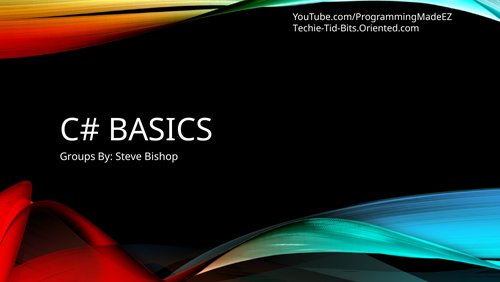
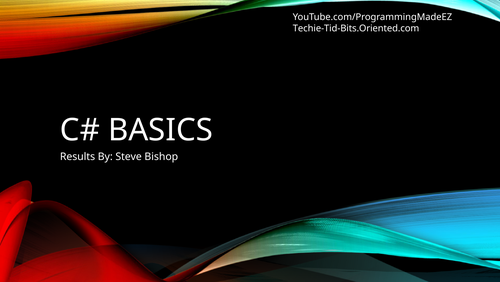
Groups: Groups -> Results (78, 156)
